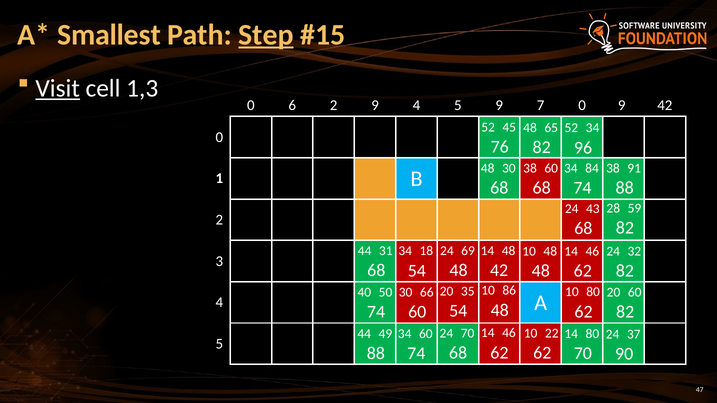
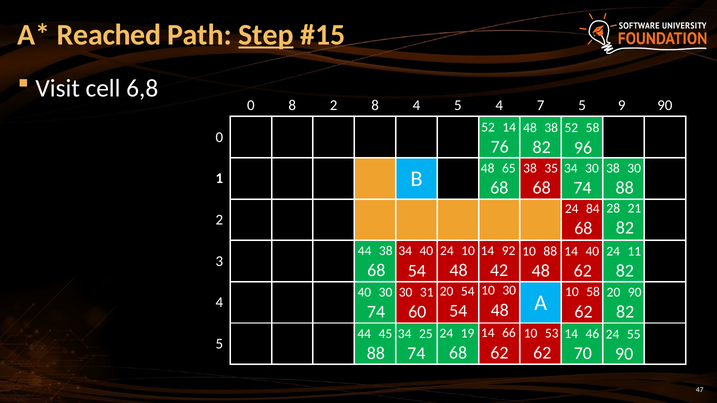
Smallest: Smallest -> Reached (109, 35)
Visit underline: present -> none (58, 88)
1,3: 1,3 -> 6,8 (142, 88)
0 6: 6 -> 8 (292, 106)
2 9: 9 -> 8 (375, 106)
5 9: 9 -> 4 (499, 106)
7 0: 0 -> 5 (582, 106)
9 42: 42 -> 90 (665, 106)
52 45: 45 -> 14 (509, 127)
48 65: 65 -> 38 (551, 128)
52 34: 34 -> 58 (593, 128)
48 30: 30 -> 65 (509, 168)
34 84: 84 -> 30 (592, 168)
38 91: 91 -> 30 (634, 168)
38 60: 60 -> 35 (551, 168)
59: 59 -> 21 (634, 209)
43: 43 -> 84 (593, 209)
44 31: 31 -> 38 (386, 251)
24 69: 69 -> 10 (468, 251)
14 48: 48 -> 92 (509, 251)
34 18: 18 -> 40 (426, 251)
32: 32 -> 11 (634, 251)
46: 46 -> 40 (592, 251)
10 48: 48 -> 88 (550, 252)
10 86: 86 -> 30 (509, 291)
20 35: 35 -> 54 (468, 292)
10 80: 80 -> 58 (593, 292)
40 50: 50 -> 30 (386, 293)
66: 66 -> 31 (427, 293)
20 60: 60 -> 90 (635, 293)
46: 46 -> 66 (509, 333)
24 70: 70 -> 19 (468, 334)
22: 22 -> 53 (552, 334)
49: 49 -> 45 (385, 334)
34 60: 60 -> 25 (426, 334)
14 80: 80 -> 46 (592, 334)
37: 37 -> 55 (634, 334)
